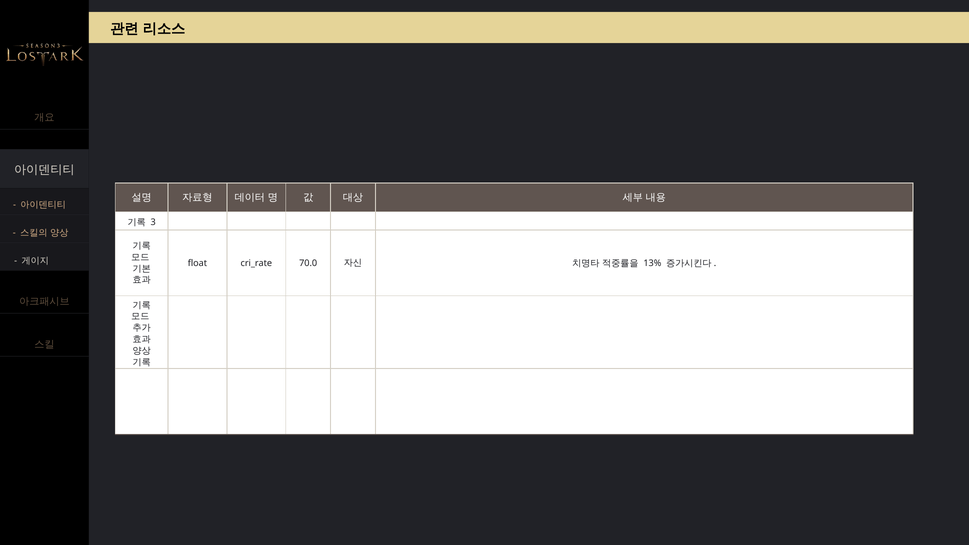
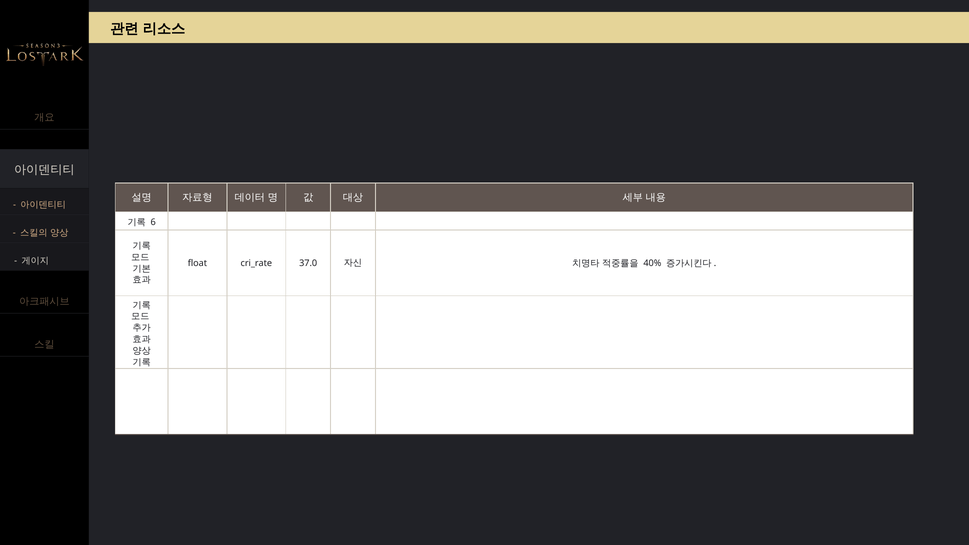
3: 3 -> 6 (153, 222)
70.0: 70.0 -> 37.0 (308, 263)
13%: 13% -> 40% (652, 263)
